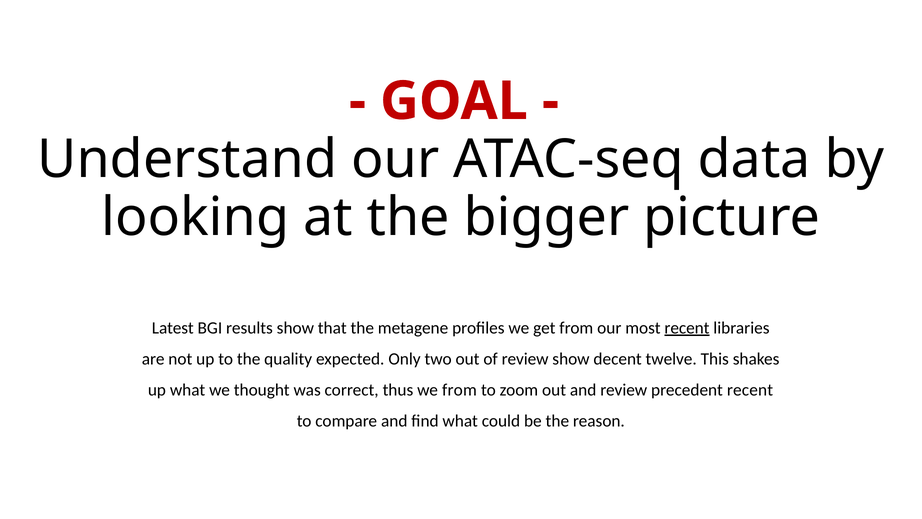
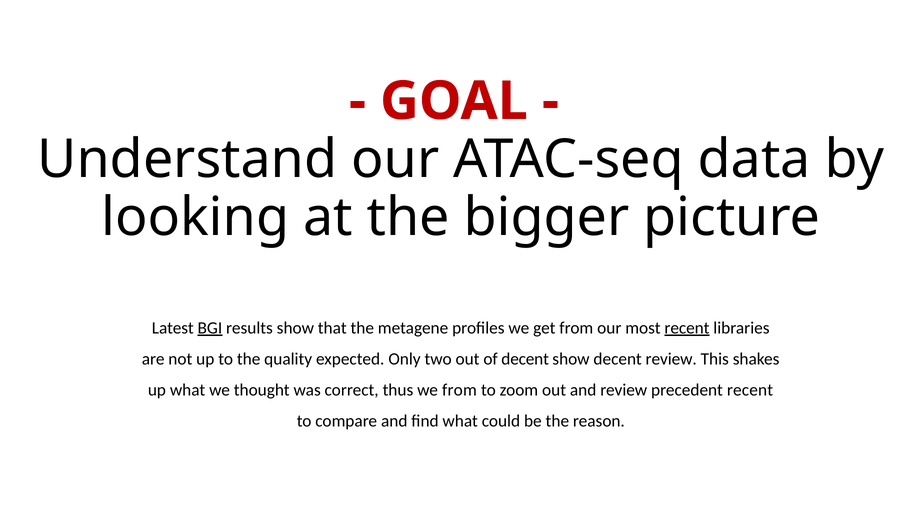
BGI underline: none -> present (210, 328)
of review: review -> decent (525, 359)
decent twelve: twelve -> review (671, 359)
